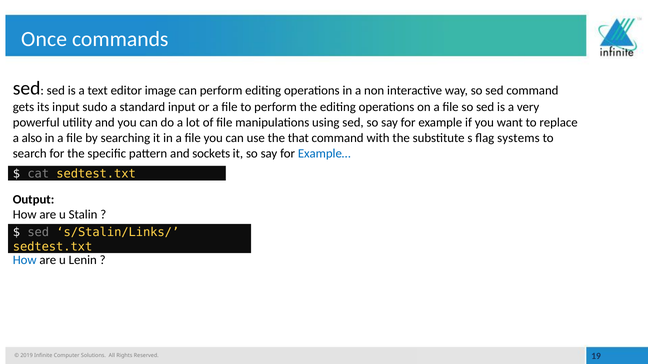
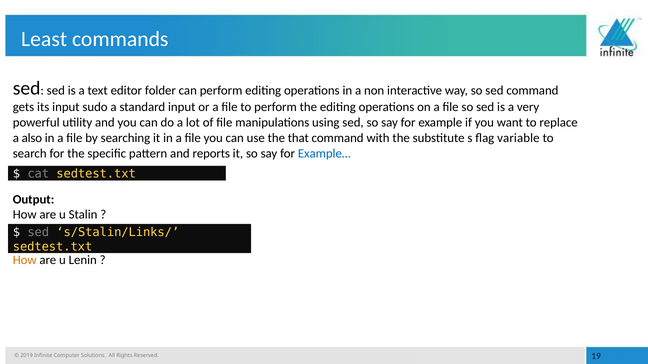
Once: Once -> Least (44, 39)
image: image -> folder (160, 91)
systems: systems -> variable (518, 138)
sockets: sockets -> reports (211, 154)
How colour: blue -> orange (25, 260)
